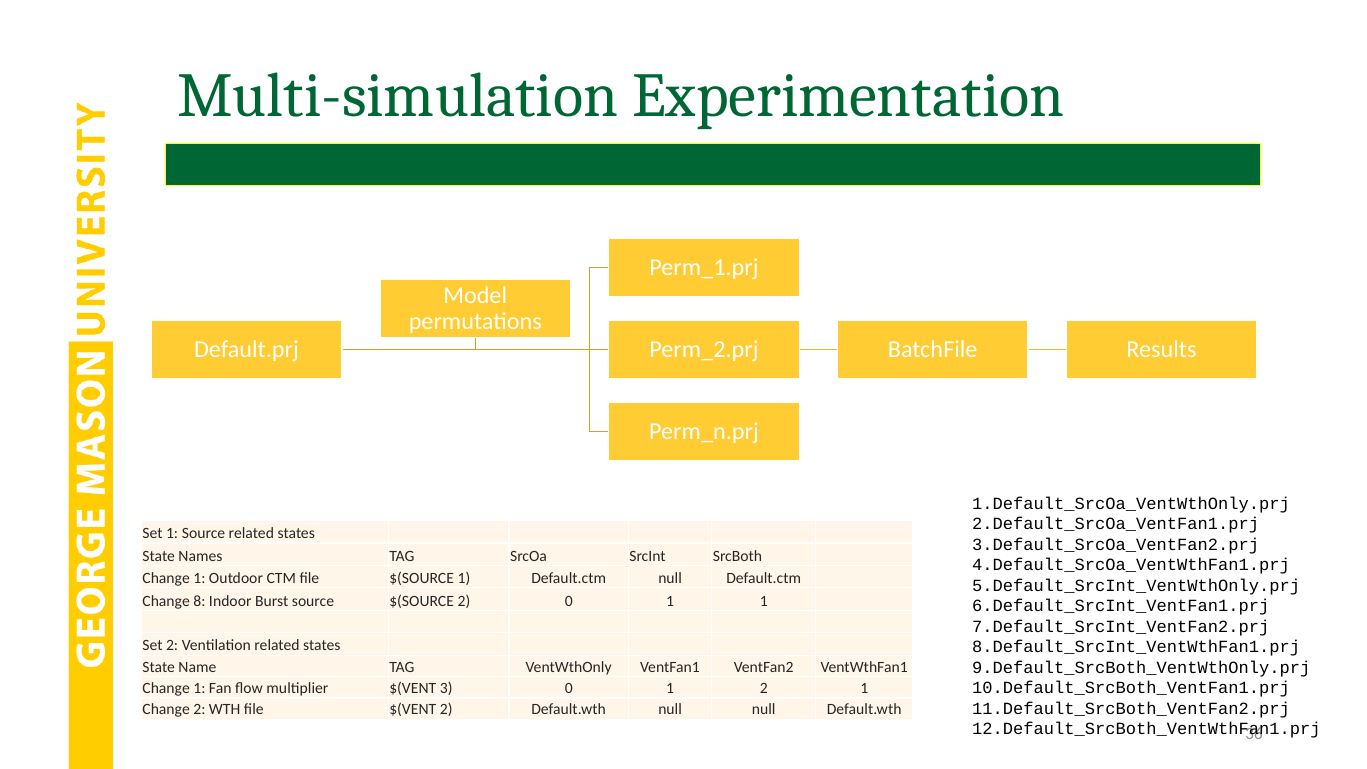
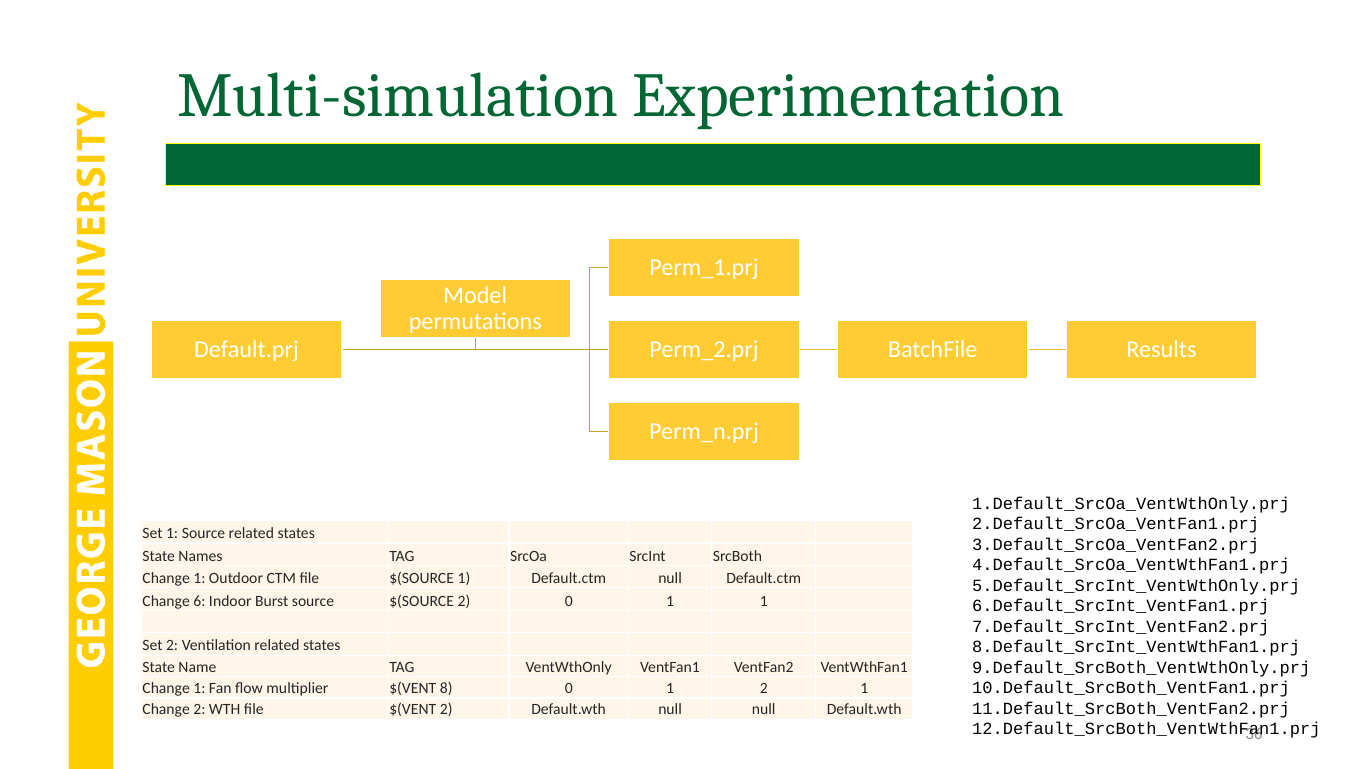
8: 8 -> 6 (199, 601)
3: 3 -> 8 (446, 688)
